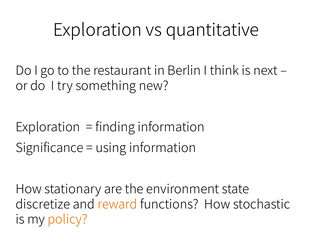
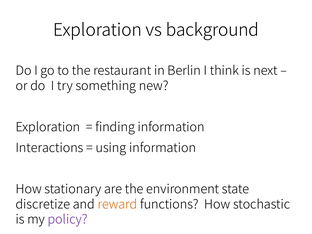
quantitative: quantitative -> background (212, 30)
Significance: Significance -> Interactions (49, 148)
policy colour: orange -> purple (68, 219)
